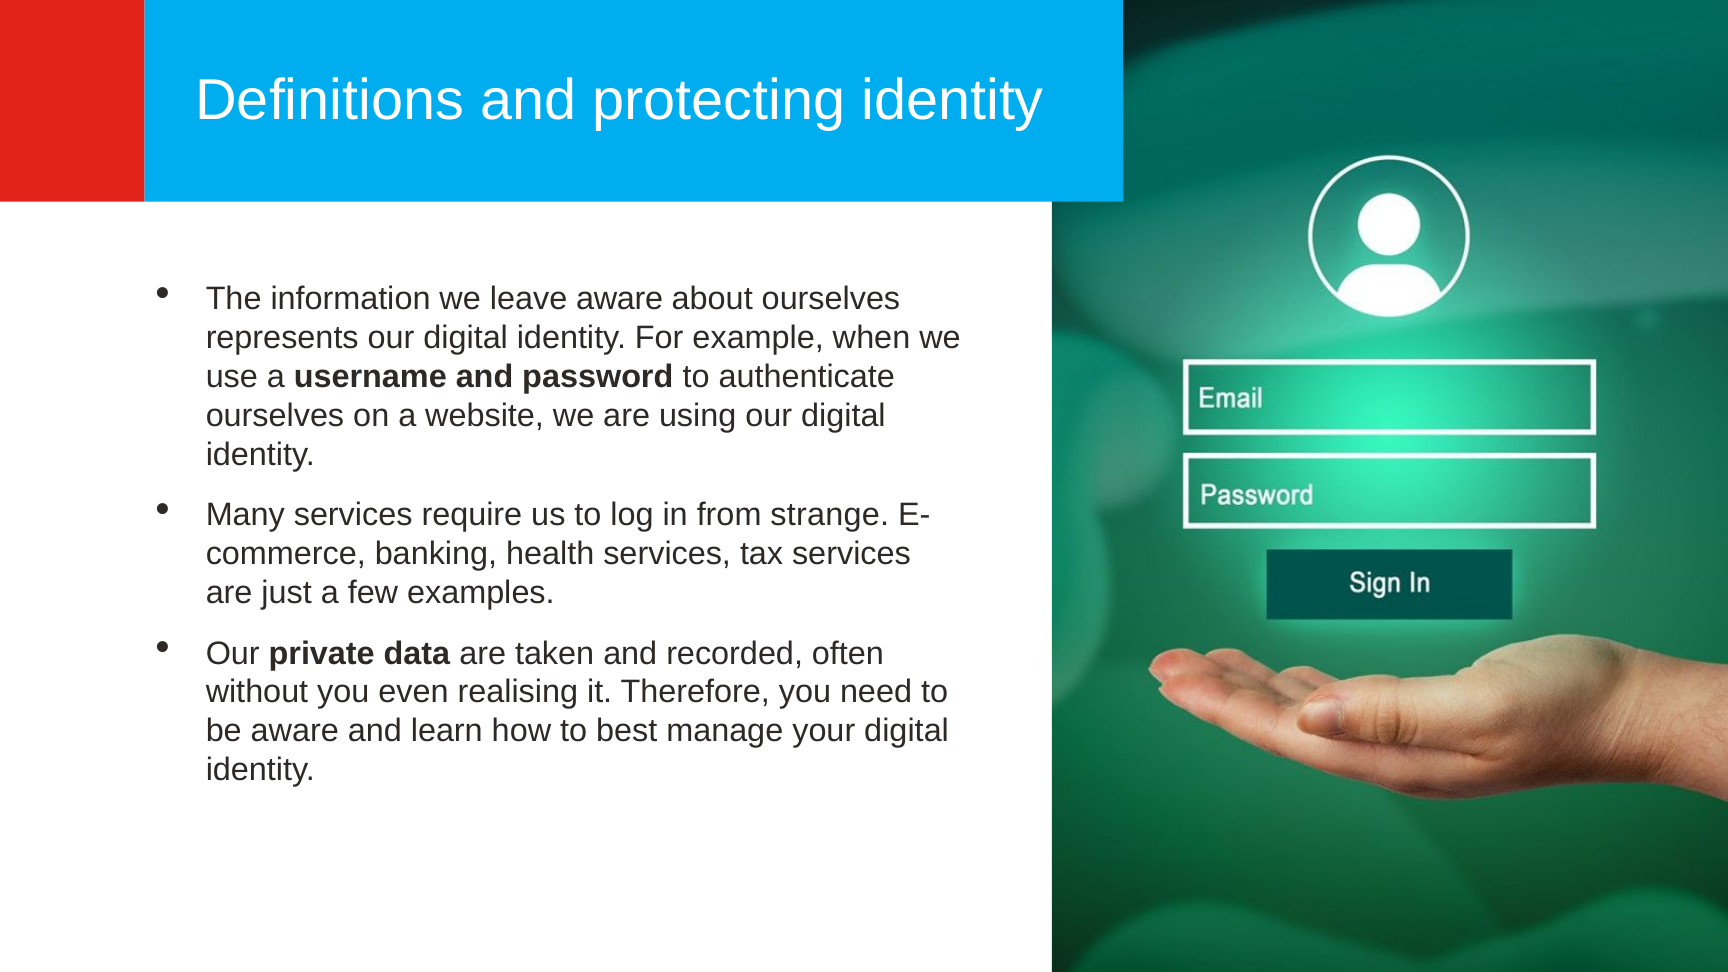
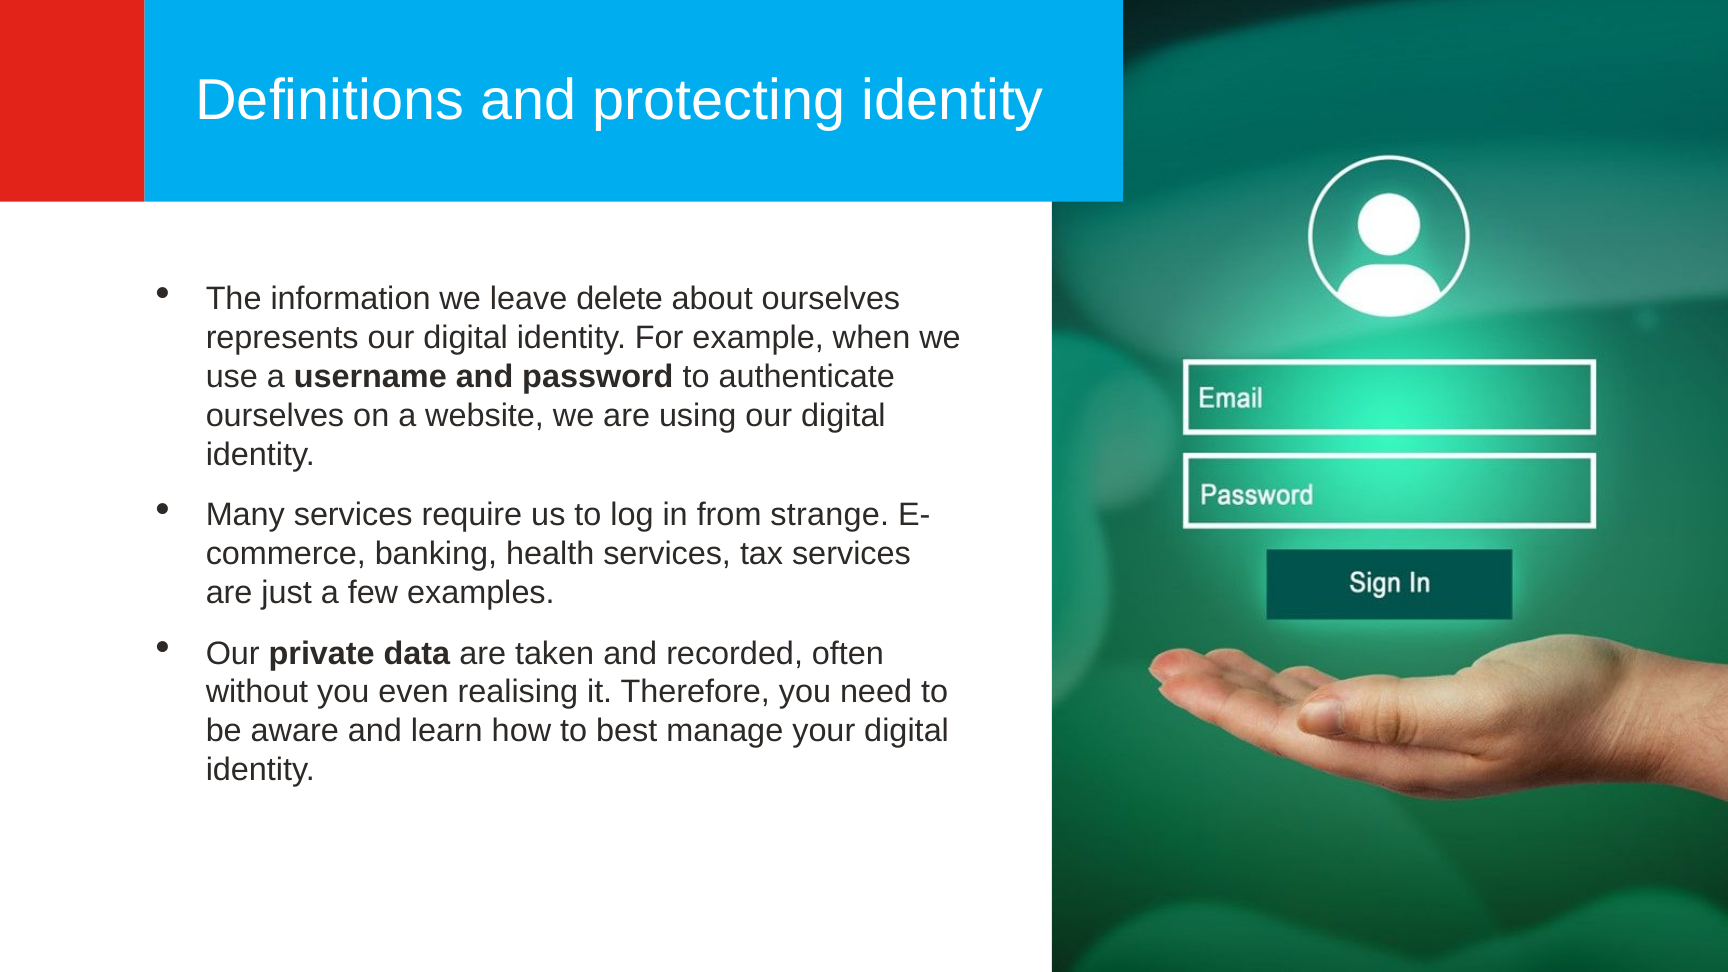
leave aware: aware -> delete (620, 299)
